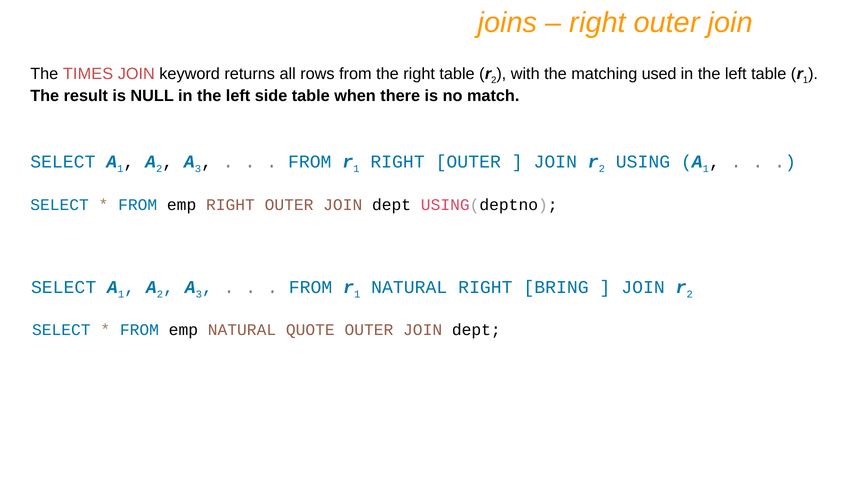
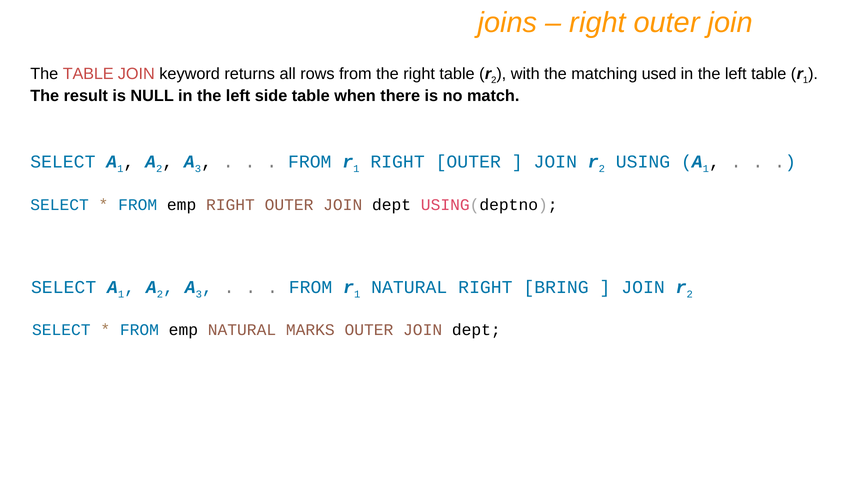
The TIMES: TIMES -> TABLE (88, 74)
QUOTE: QUOTE -> MARKS (310, 330)
